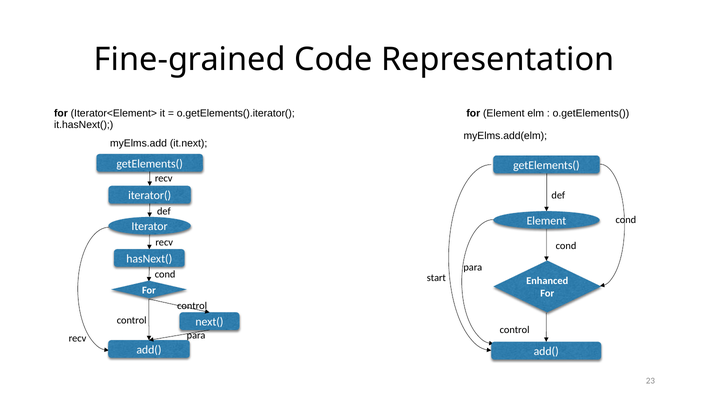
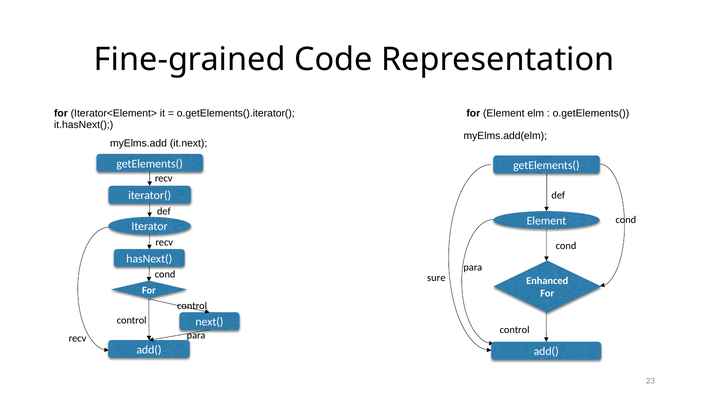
start: start -> sure (436, 278)
